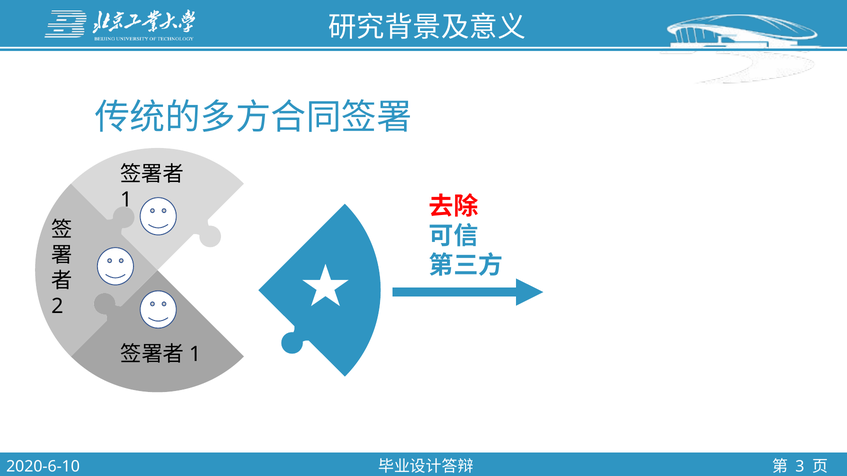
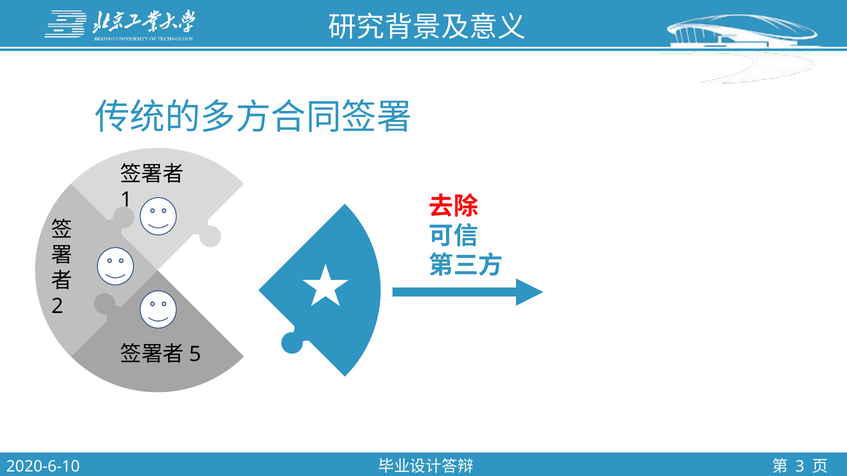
1: 1 -> 5 (195, 355)
